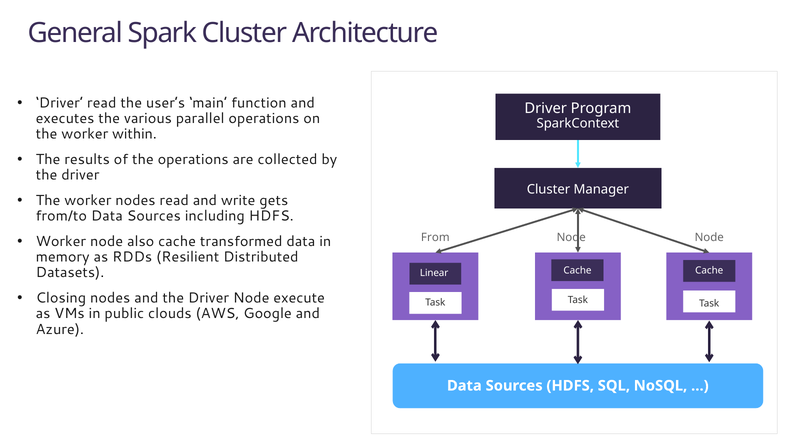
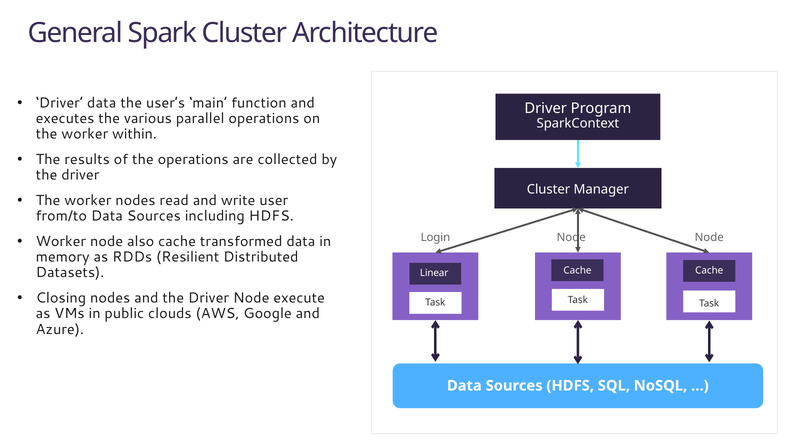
Driver read: read -> data (102, 103)
gets: gets -> user (274, 200)
From: From -> Login (435, 237)
